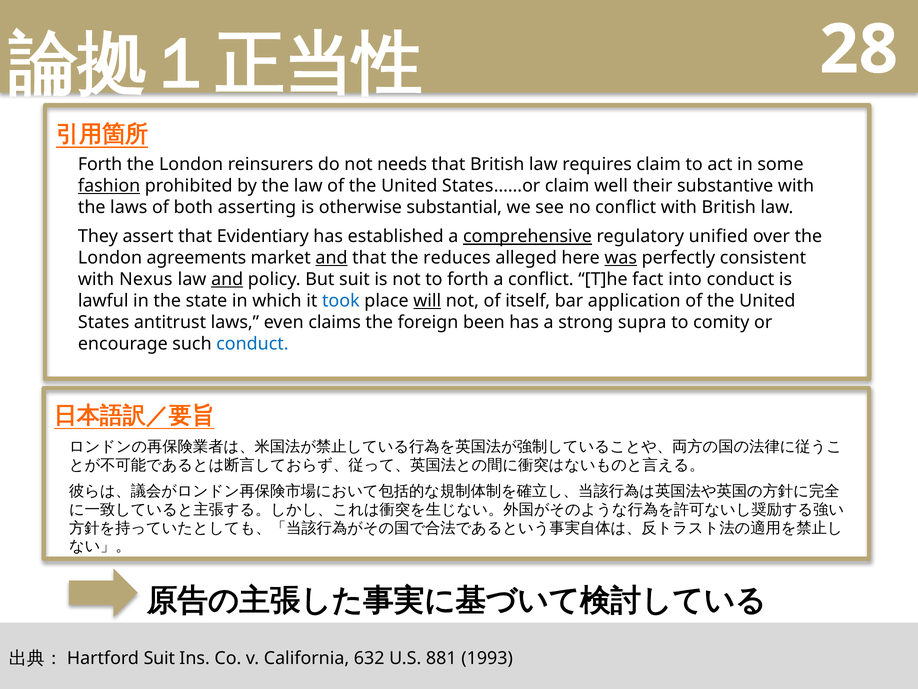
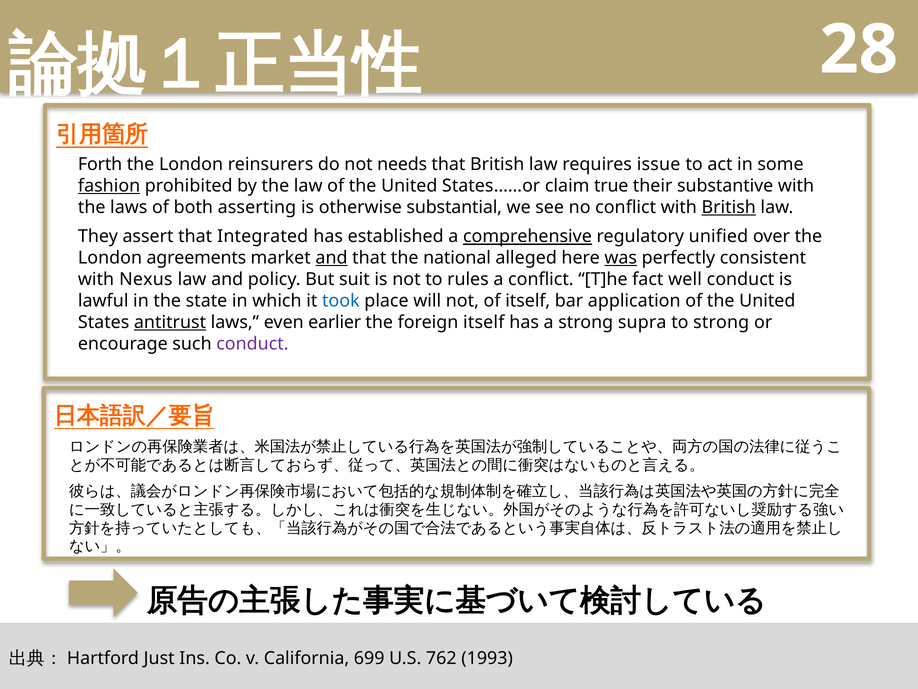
requires claim: claim -> issue (659, 164)
well: well -> true (611, 186)
British underline: none -> present (729, 207)
Evidentiary: Evidentiary -> Integrated (263, 236)
reduces: reduces -> national (457, 258)
and underline: present -> none (227, 279)
to forth: forth -> rules (468, 279)
into: into -> well (685, 279)
will underline: present -> none (427, 301)
antitrust underline: none -> present (170, 322)
claims: claims -> earlier (335, 322)
foreign been: been -> itself (484, 322)
to comity: comity -> strong (721, 322)
conduct colour: blue -> purple (252, 344)
Suit: Suit -> Just (159, 658)
632: 632 -> 699 (369, 658)
881: 881 -> 762 (441, 658)
